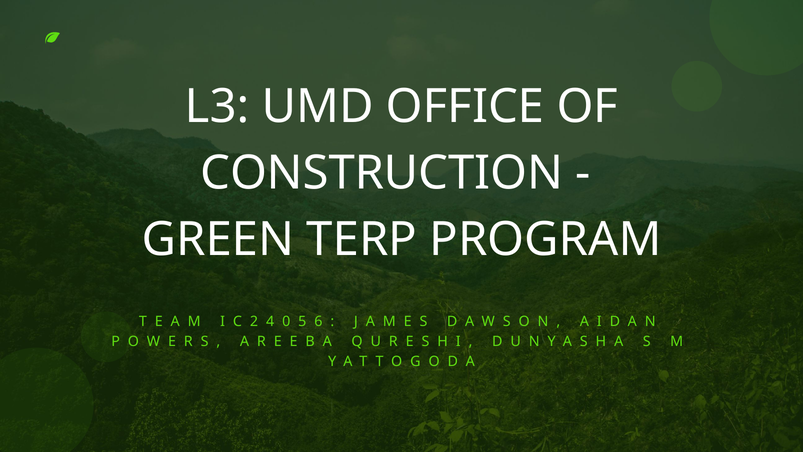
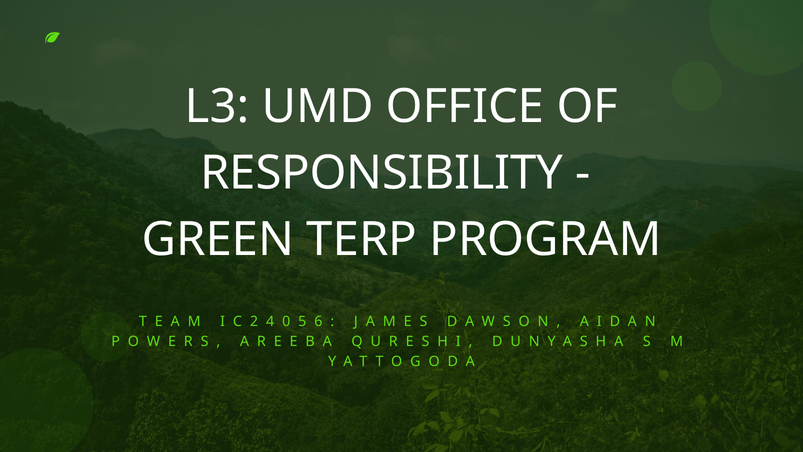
CONSTRUCTION: CONSTRUCTION -> RESPONSIBILITY (382, 173)
